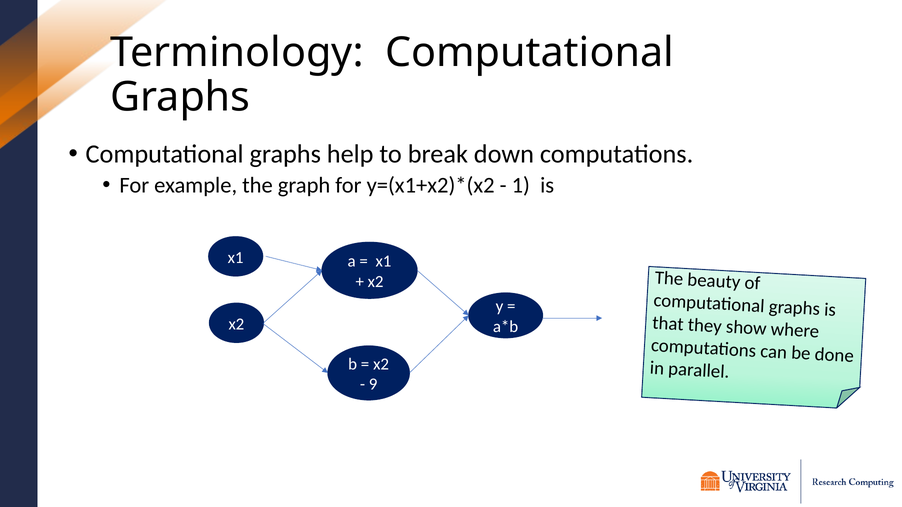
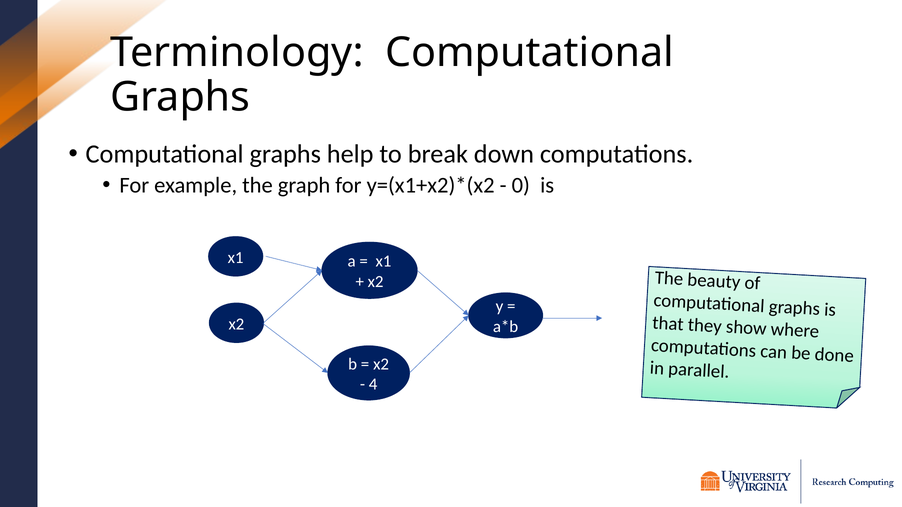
1: 1 -> 0 (521, 185)
9: 9 -> 4 (373, 385)
